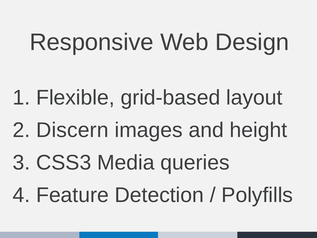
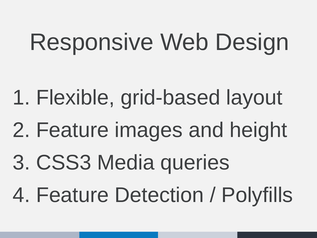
2 Discern: Discern -> Feature (72, 130)
